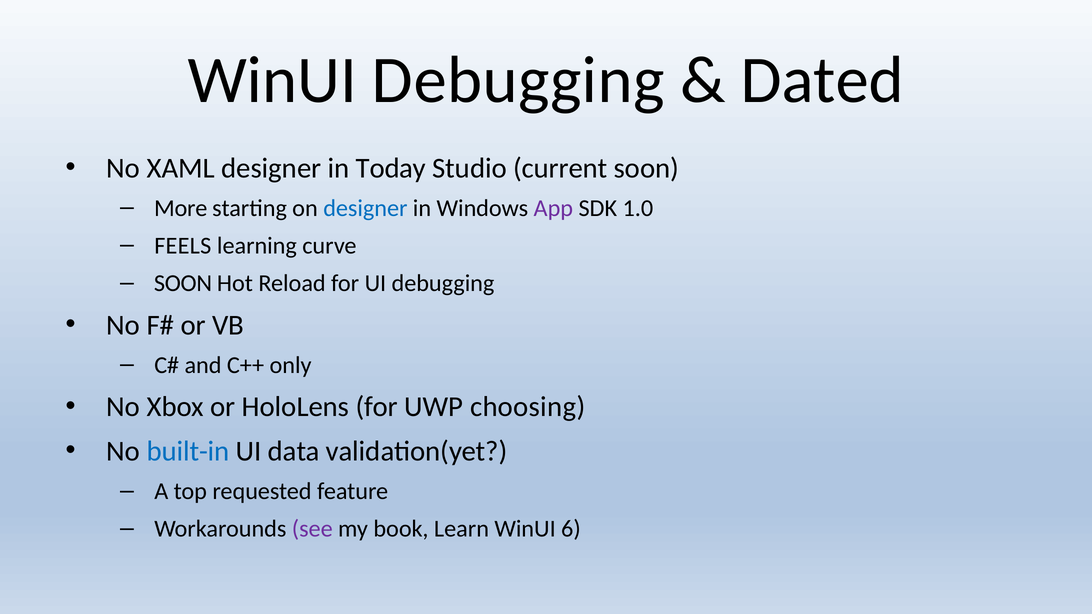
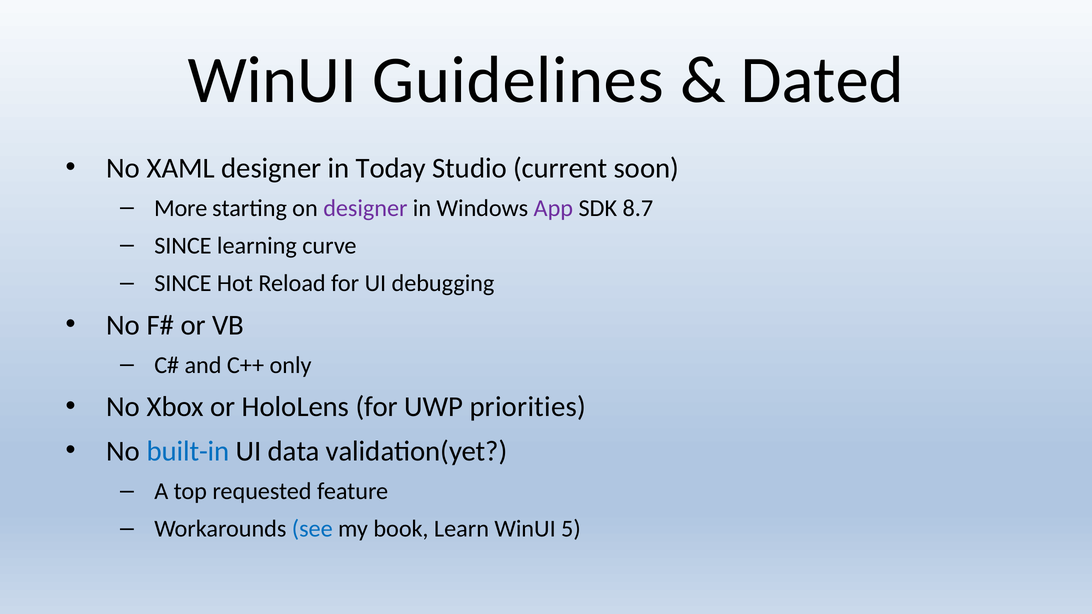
WinUI Debugging: Debugging -> Guidelines (518, 80)
designer colour: blue -> purple (365, 208)
1.0: 1.0 -> 8.7 (638, 208)
FEELS: FEELS -> SINCE (183, 246)
SOON: SOON -> SINCE (183, 283)
choosing: choosing -> priorities (528, 407)
see colour: purple -> blue (312, 529)
6: 6 -> 5 (571, 529)
